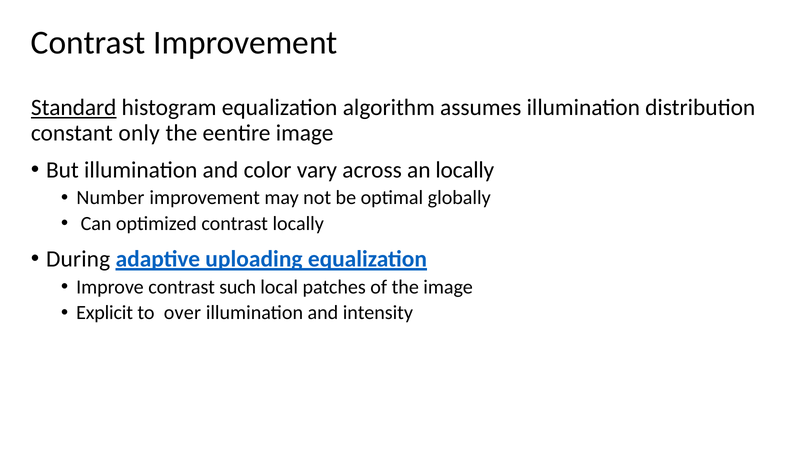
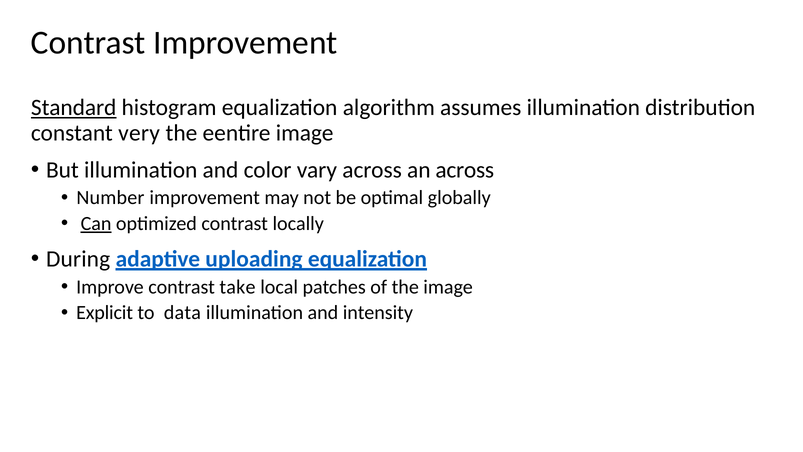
only: only -> very (139, 133)
an locally: locally -> across (465, 170)
Can underline: none -> present (96, 223)
such: such -> take (237, 287)
over: over -> data (182, 313)
